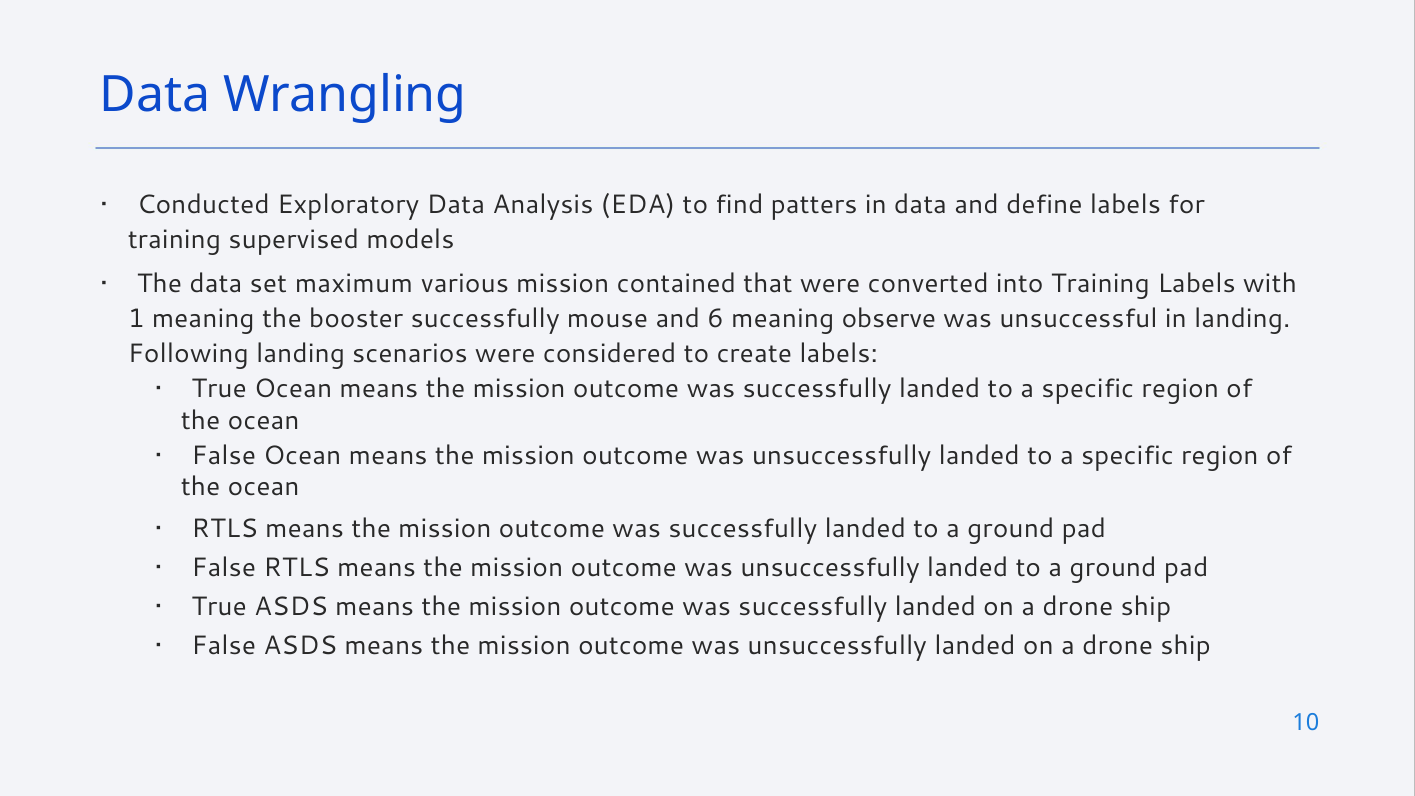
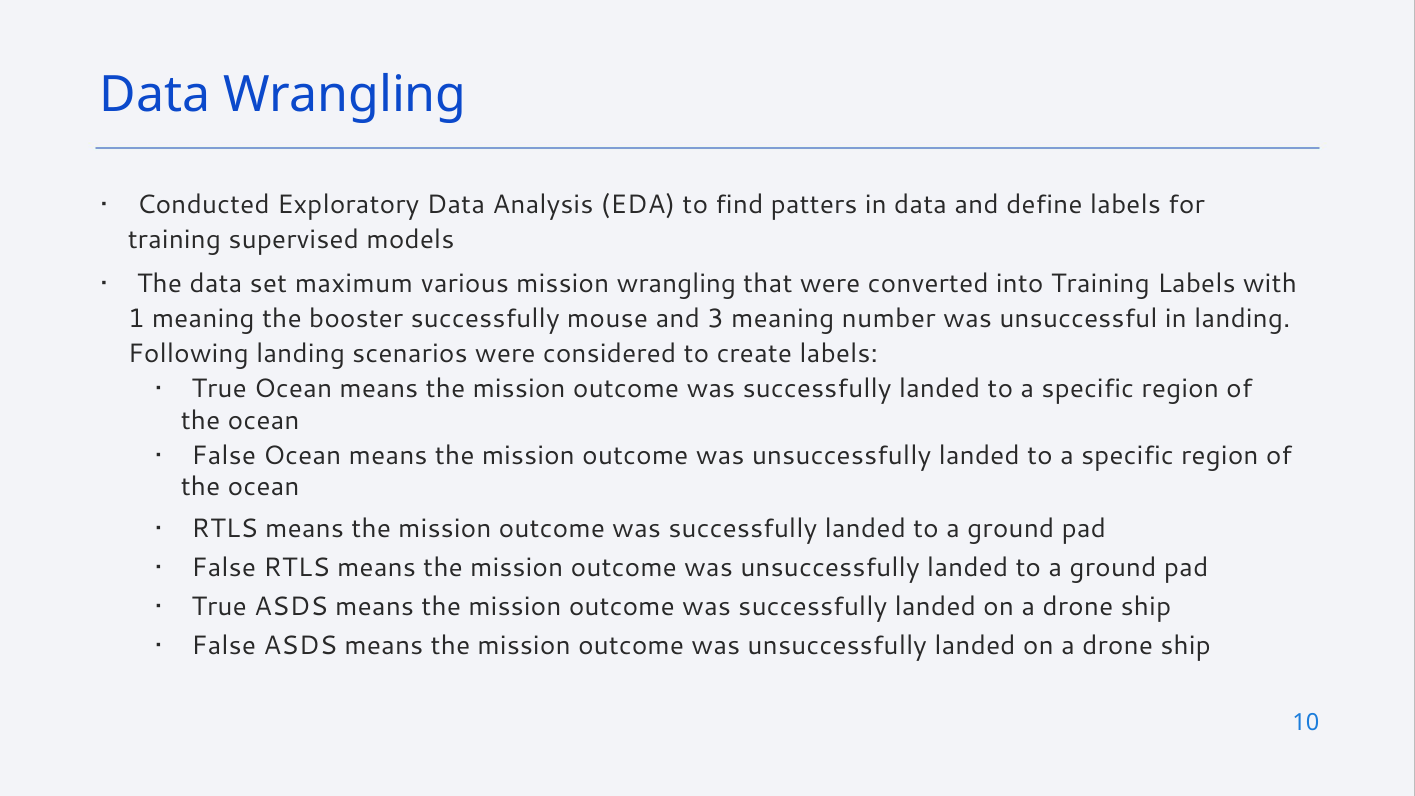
mission contained: contained -> wrangling (676, 284)
6: 6 -> 3 (716, 319)
observe: observe -> number (889, 319)
